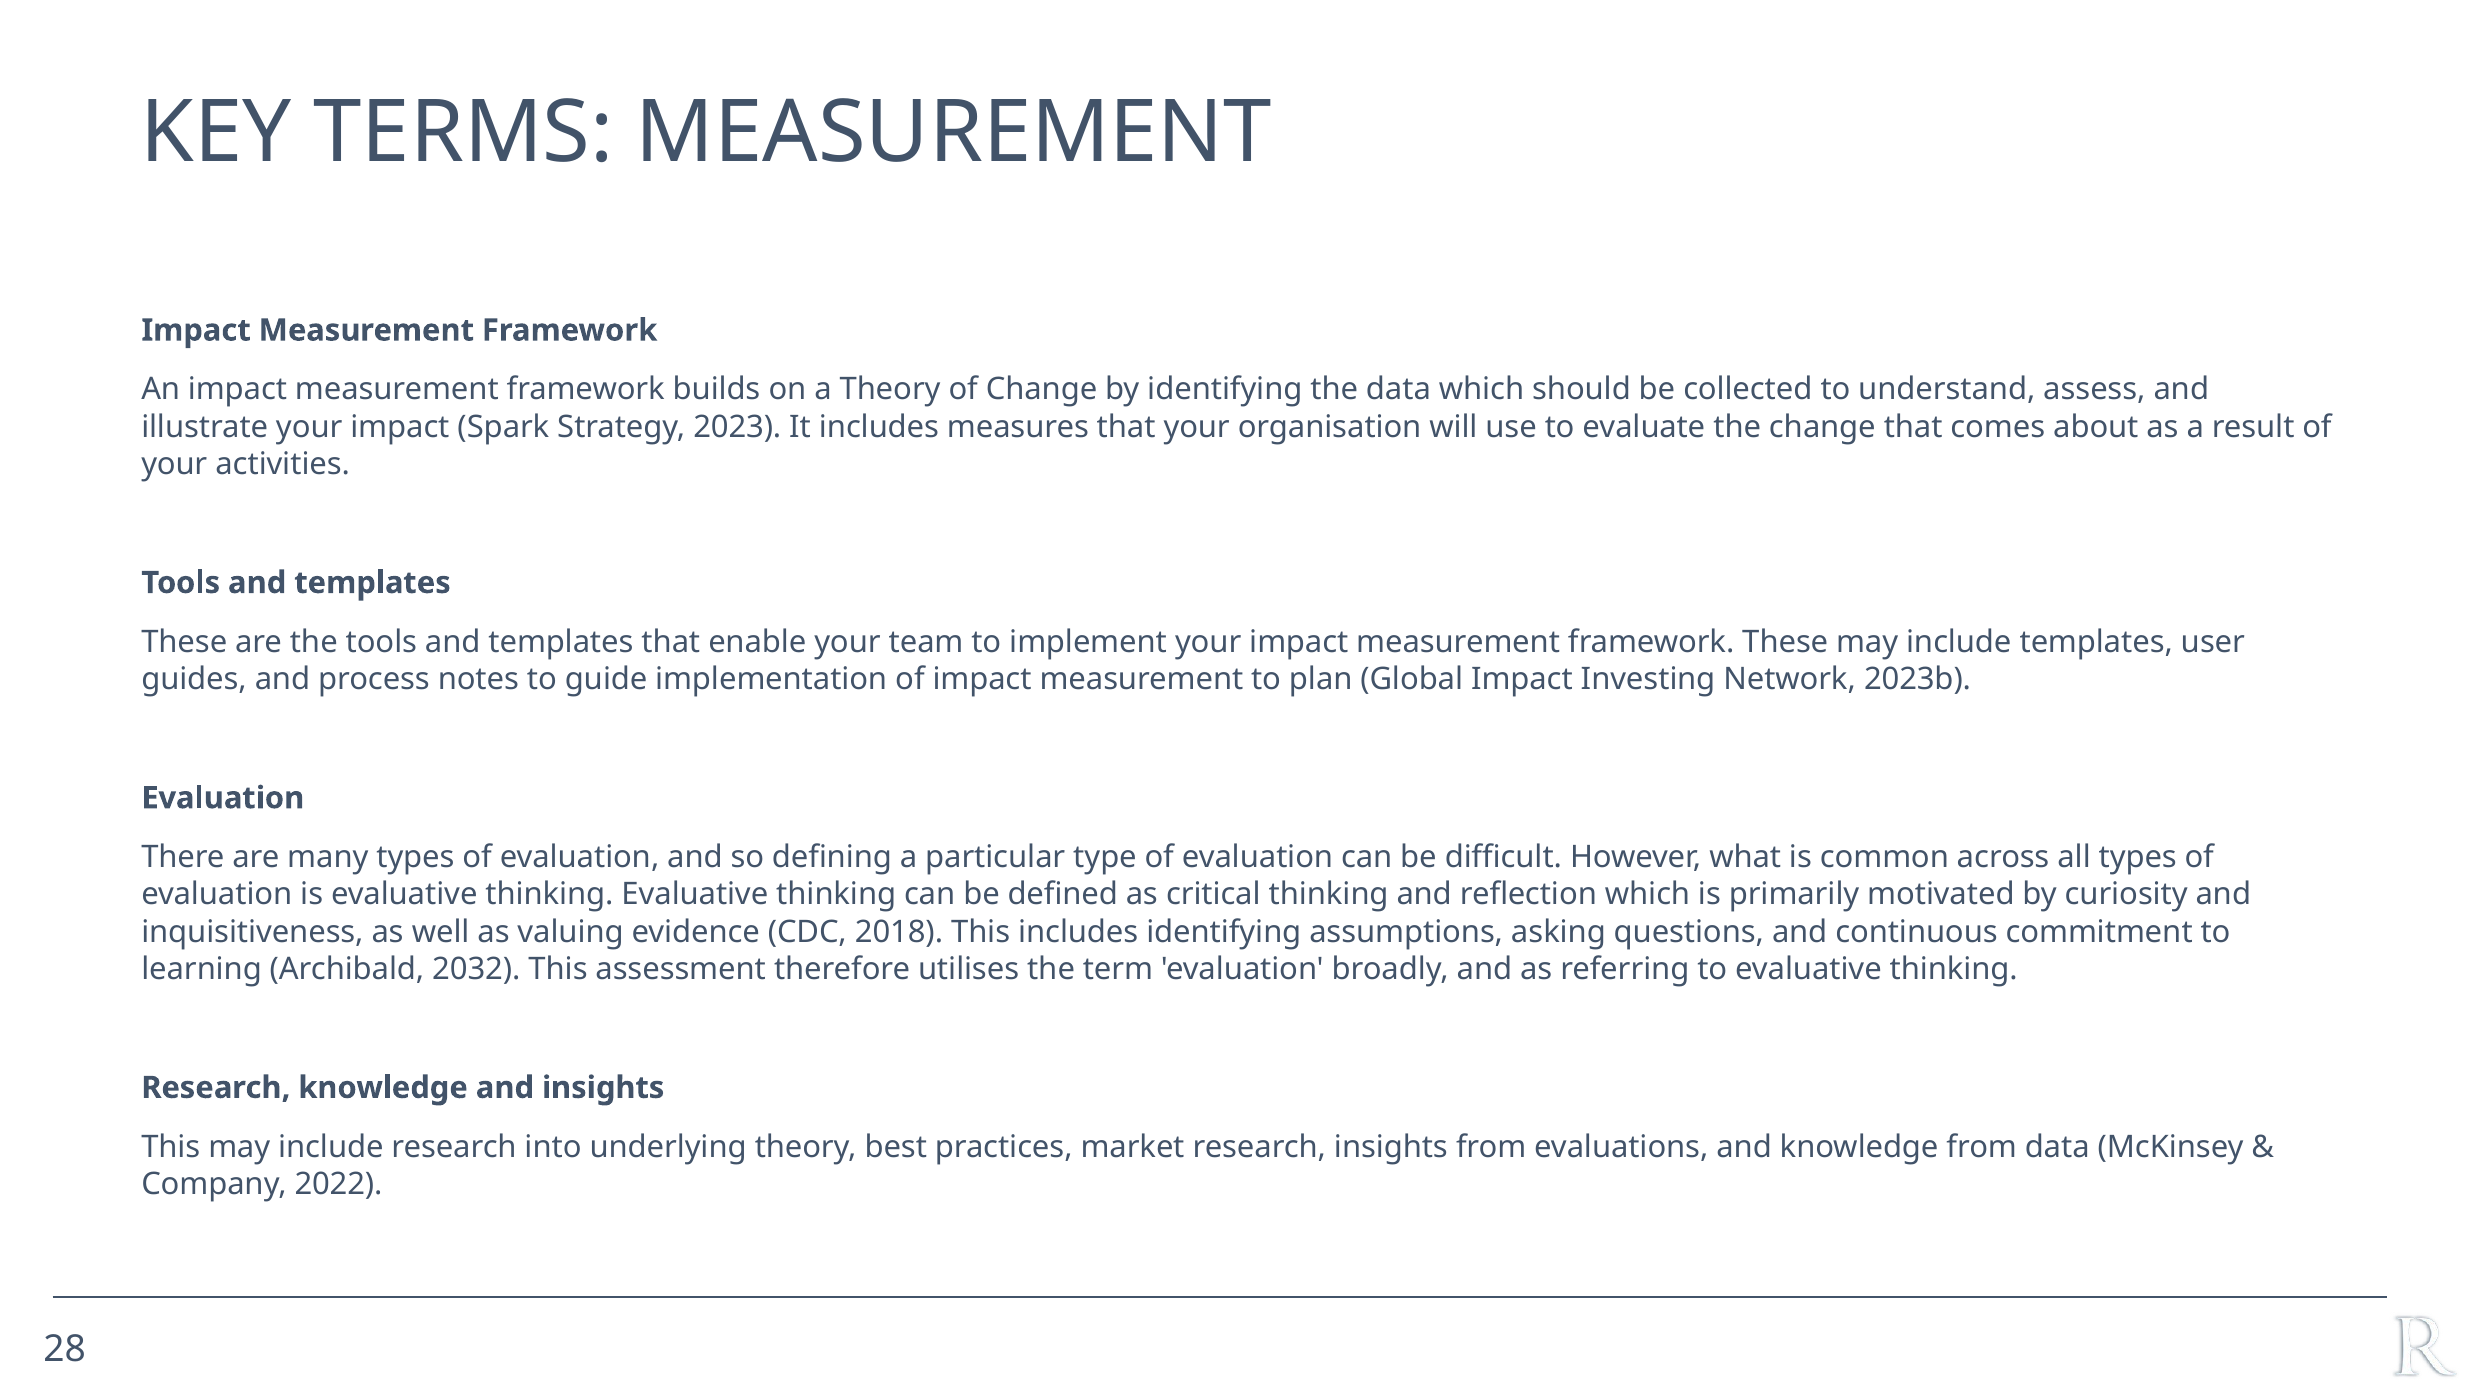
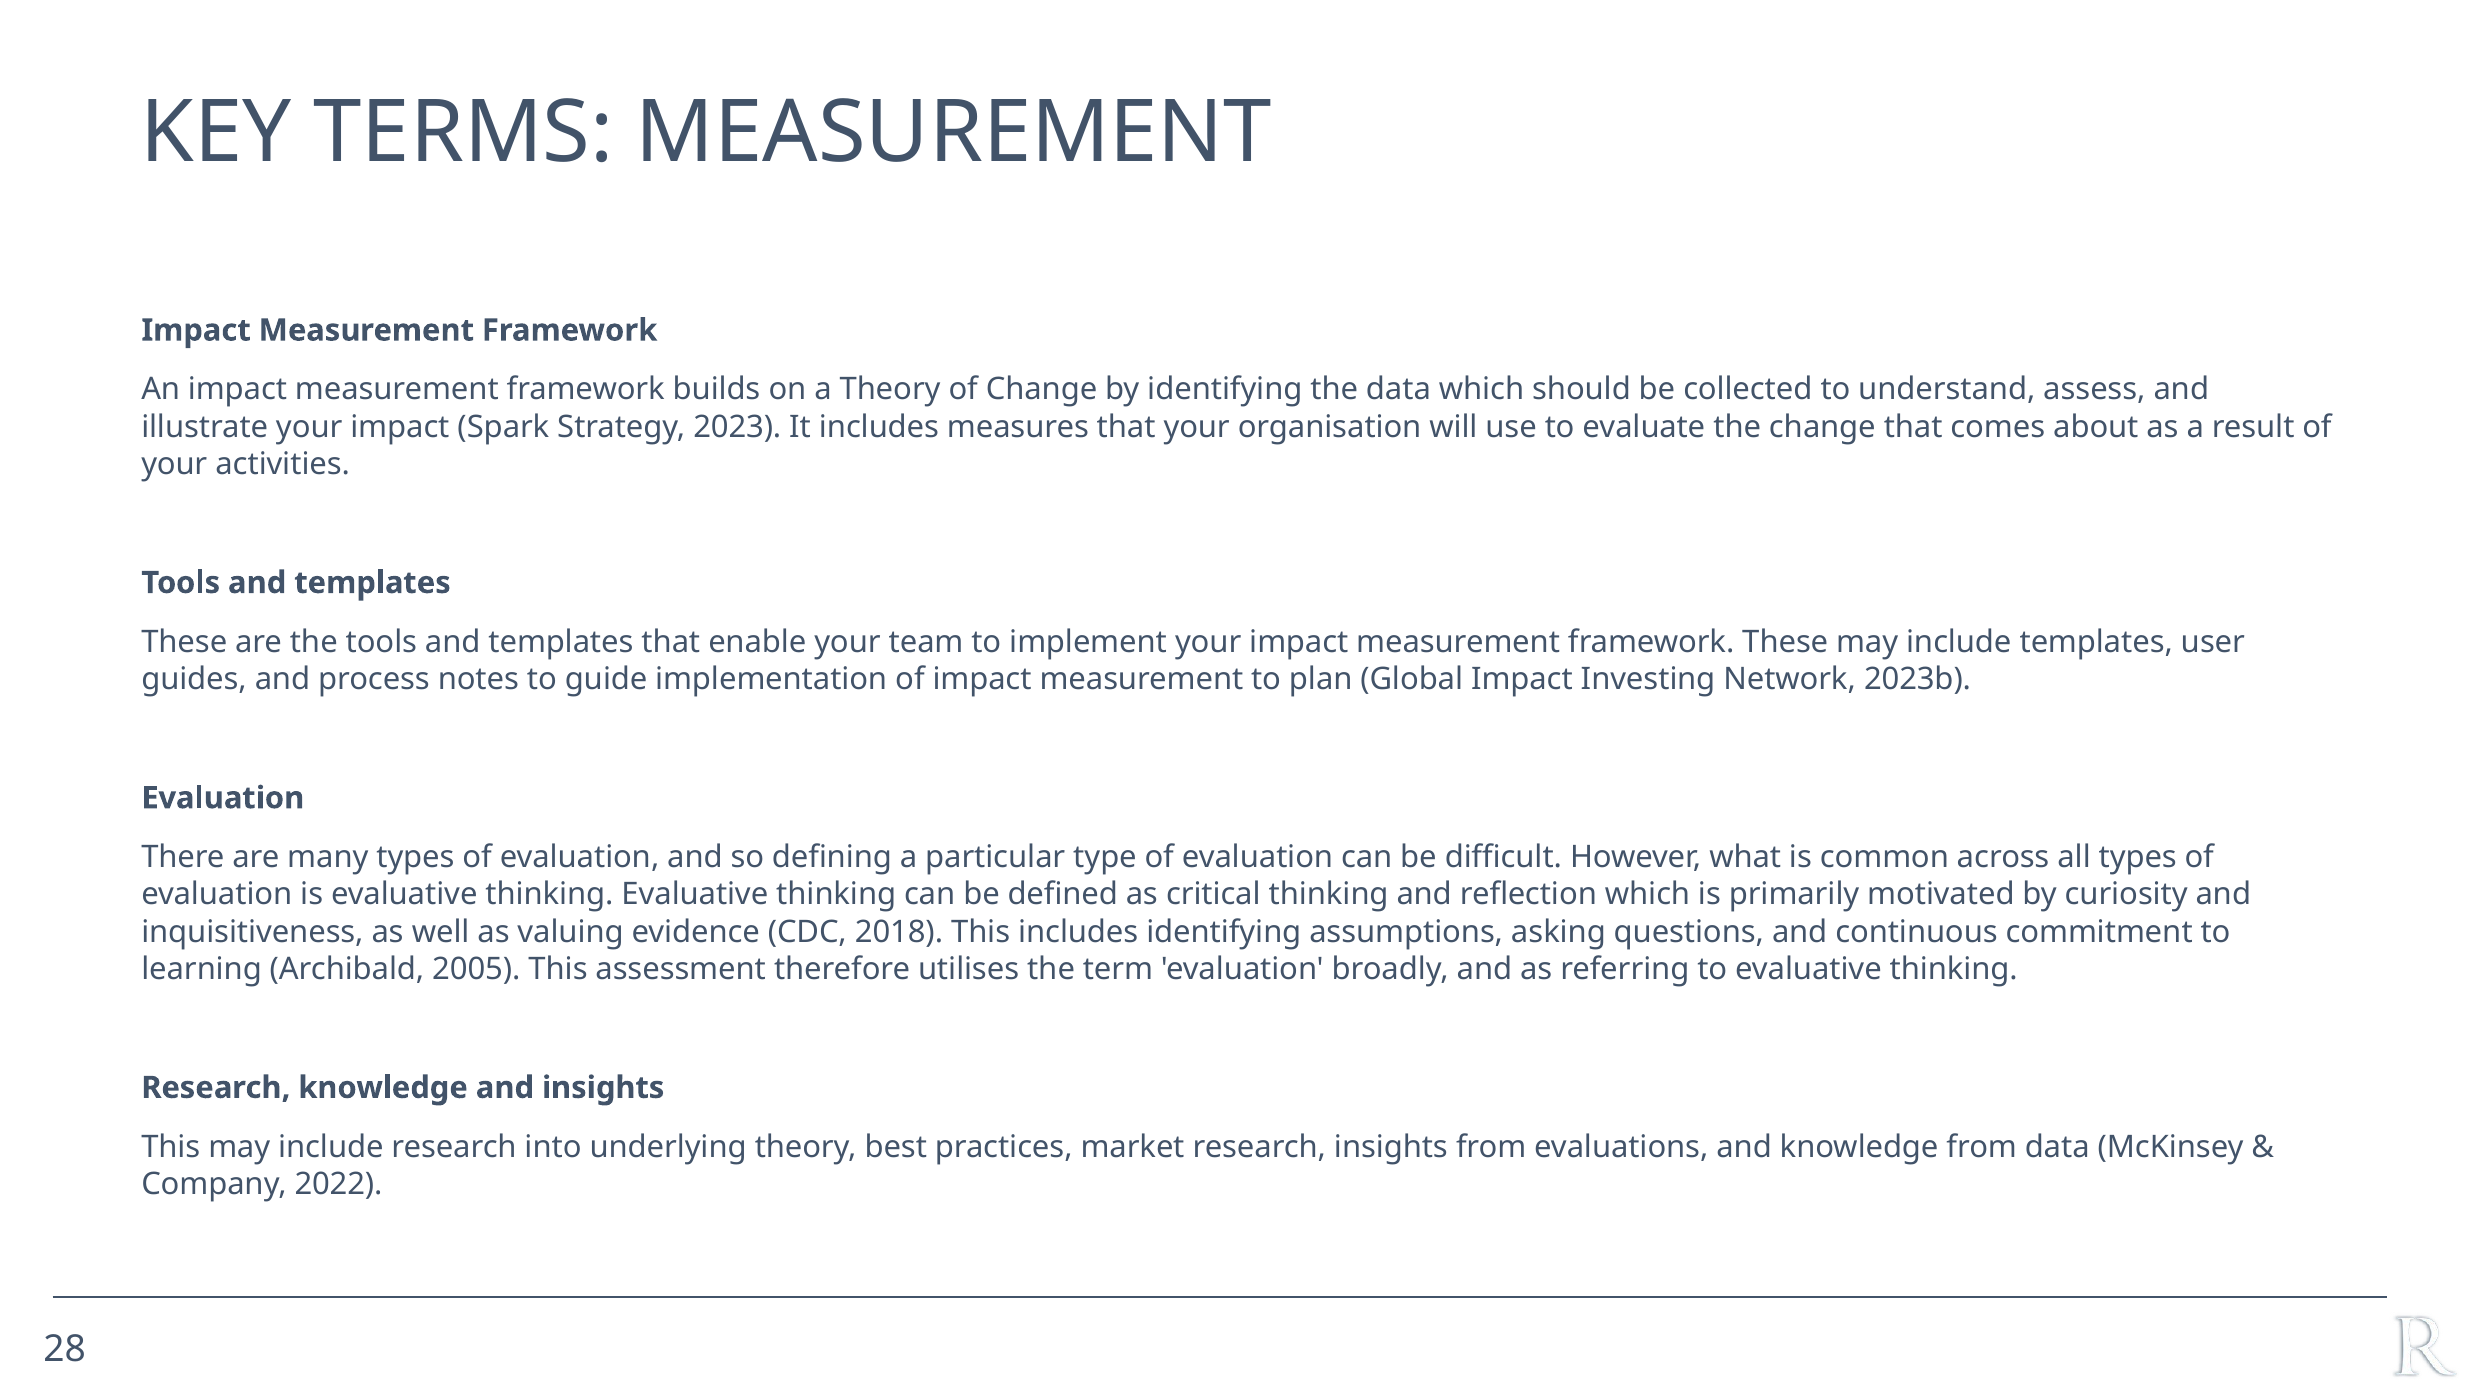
2032: 2032 -> 2005 (476, 969)
